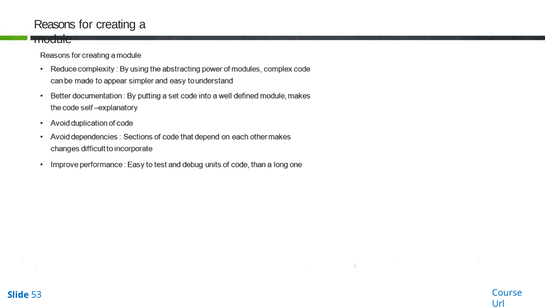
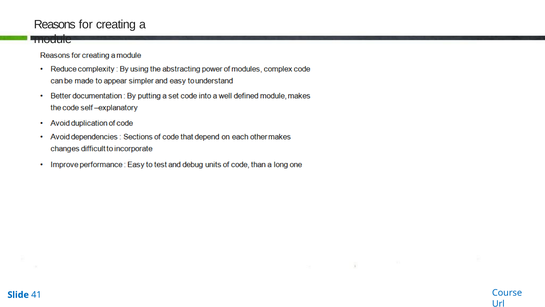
53: 53 -> 41 (36, 295)
